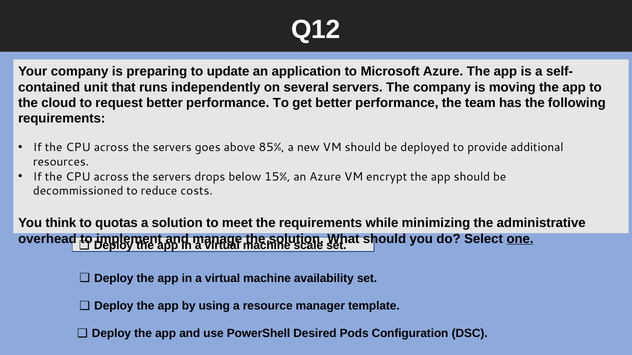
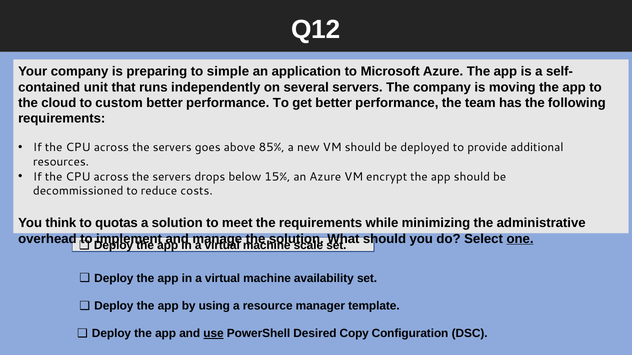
update: update -> simple (228, 72)
request: request -> custom (119, 103)
use underline: none -> present (213, 334)
Pods: Pods -> Copy (354, 334)
